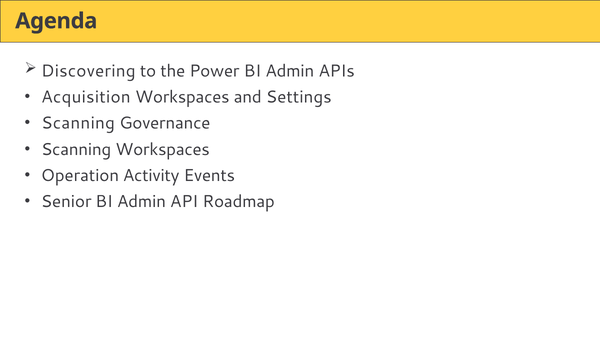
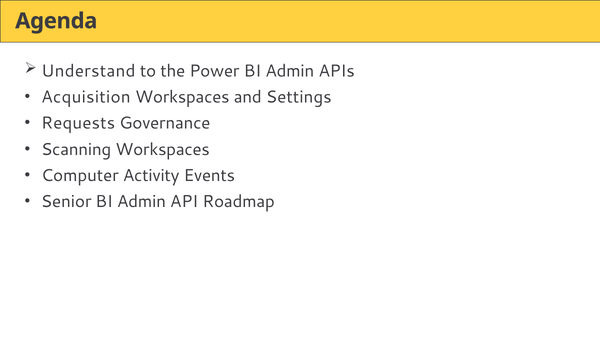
Discovering: Discovering -> Understand (88, 71)
Scanning: Scanning -> Requests (78, 123)
Operation: Operation -> Computer (80, 175)
